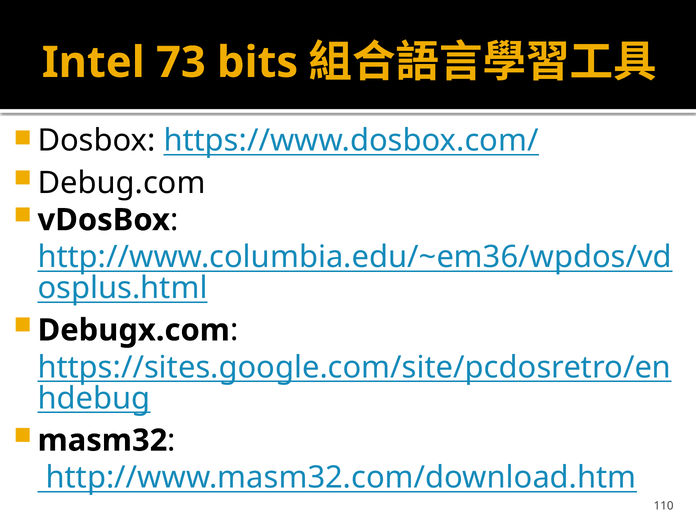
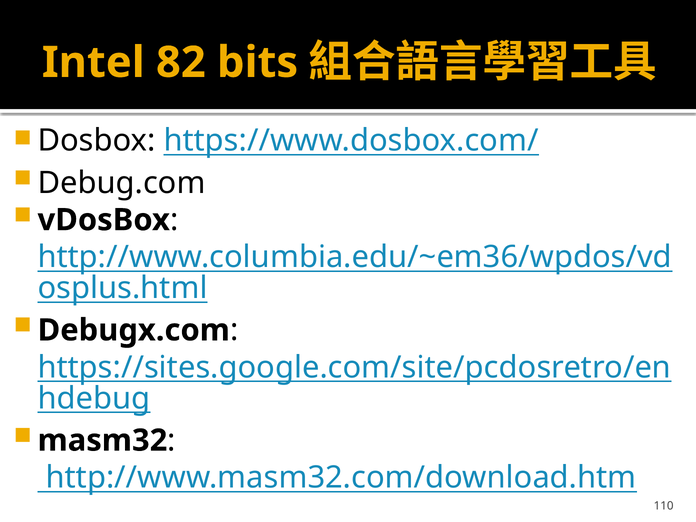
73: 73 -> 82 (181, 63)
